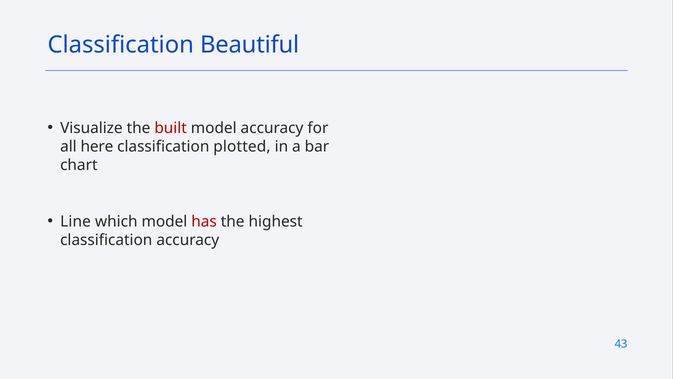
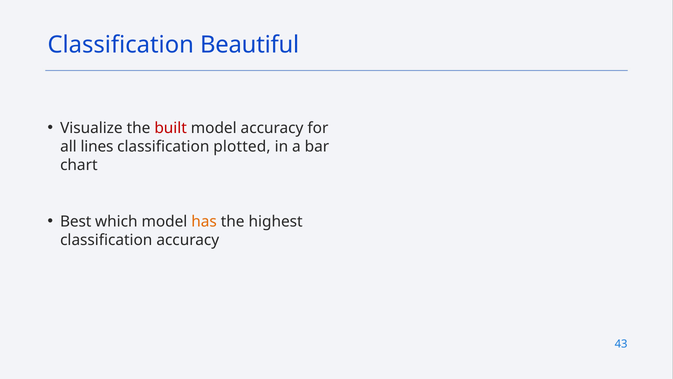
here: here -> lines (97, 146)
Line: Line -> Best (76, 221)
has colour: red -> orange (204, 221)
